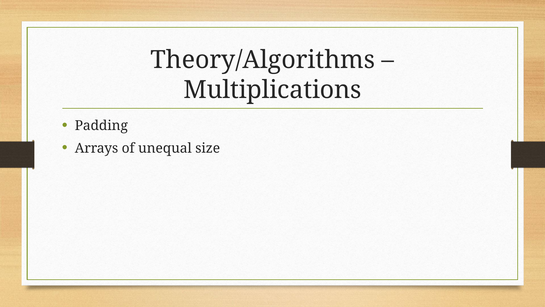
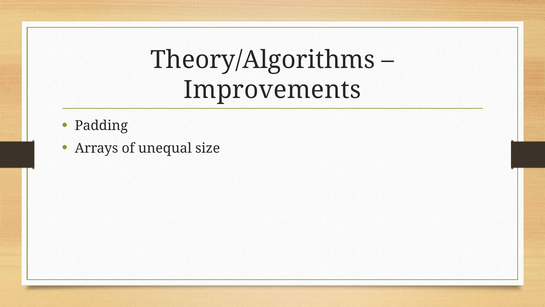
Multiplications: Multiplications -> Improvements (272, 90)
